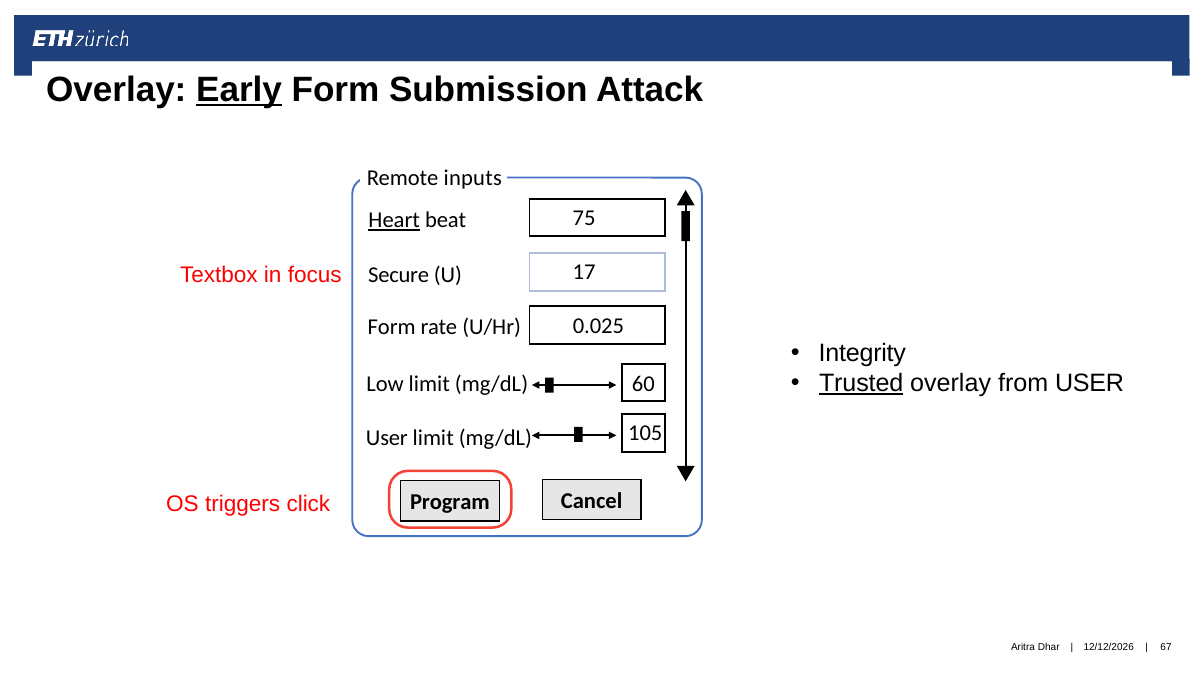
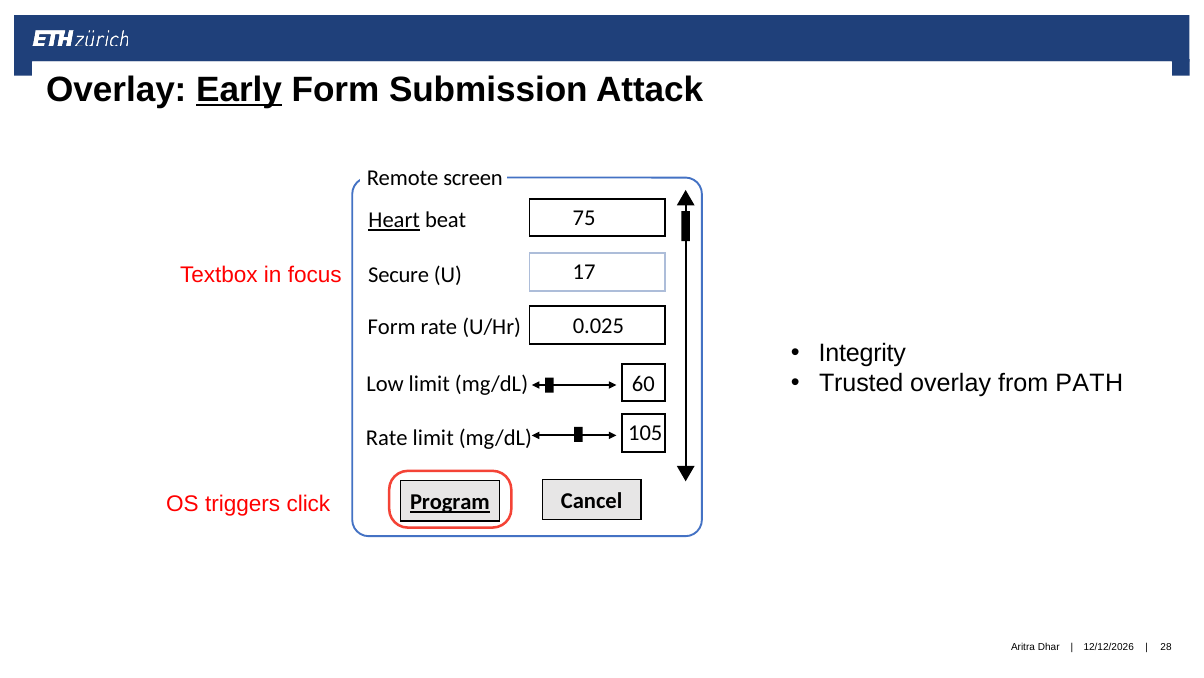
inputs: inputs -> screen (473, 178)
Trusted underline: present -> none (861, 383)
from USER: USER -> PATH (1089, 383)
User: User -> Rate (387, 438)
Program underline: none -> present (450, 502)
67: 67 -> 28 (1166, 647)
